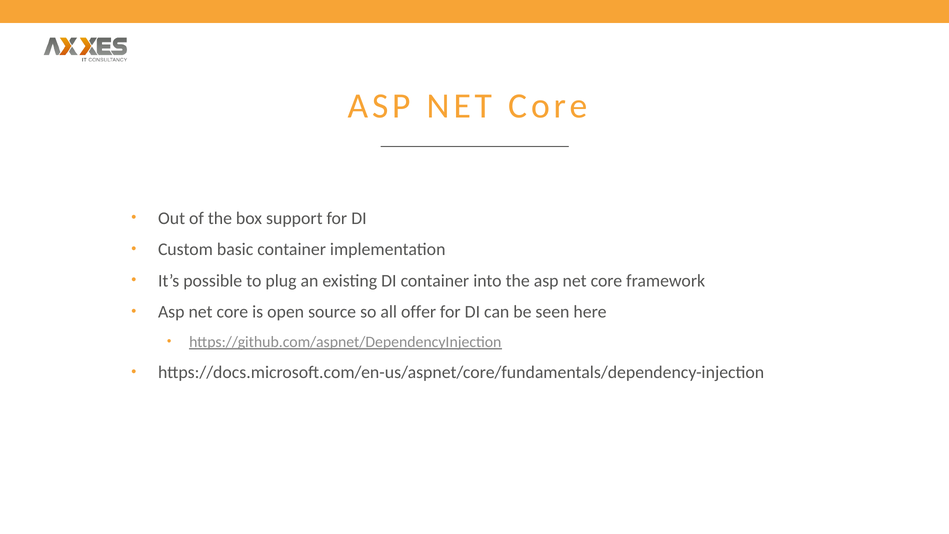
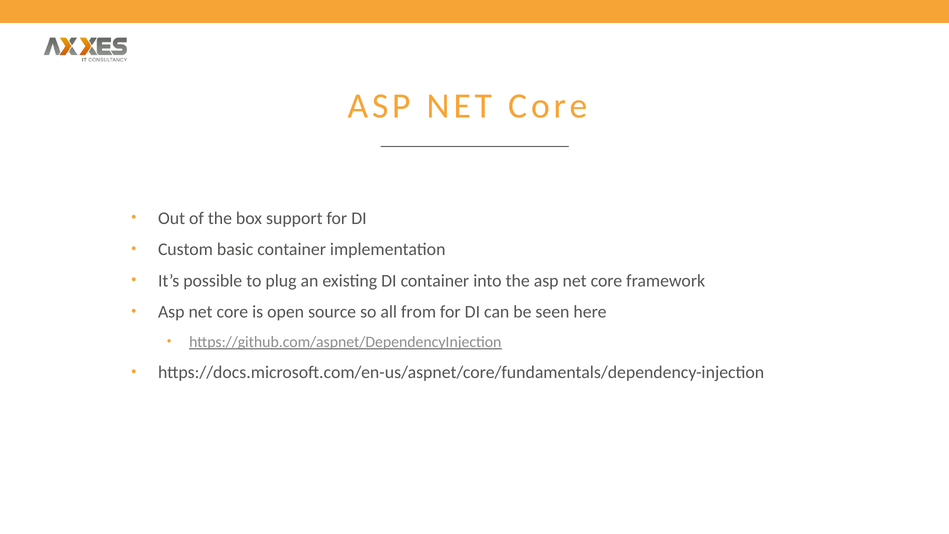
offer: offer -> from (419, 312)
